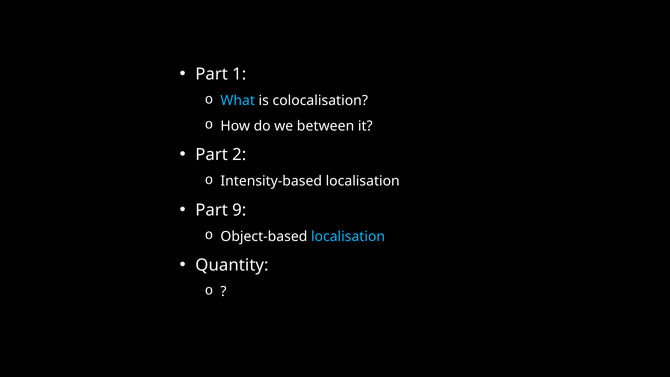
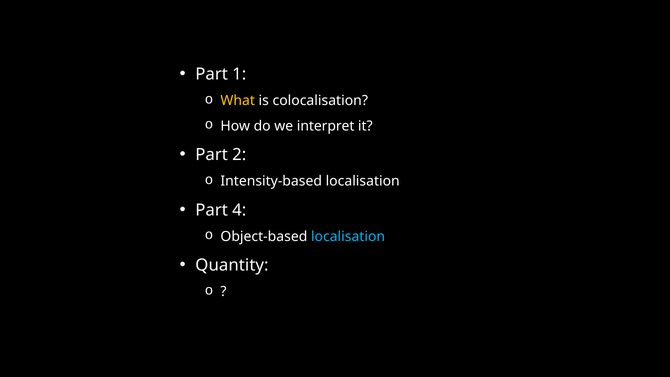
What colour: light blue -> yellow (238, 101)
between: between -> interpret (326, 126)
9: 9 -> 4 (239, 210)
